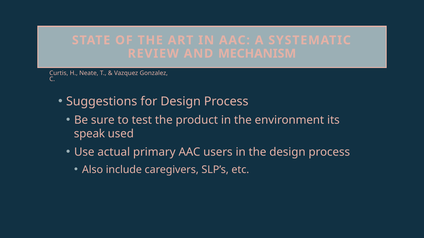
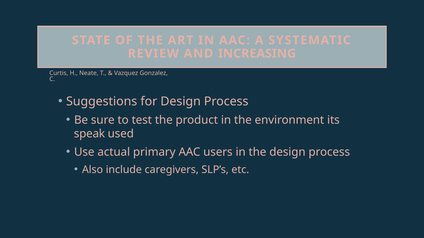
MECHANISM: MECHANISM -> INCREASING (257, 54)
